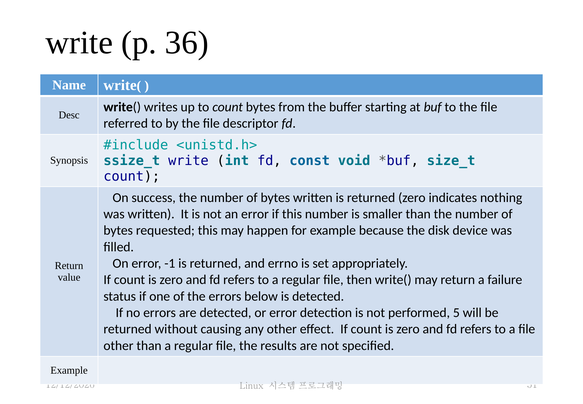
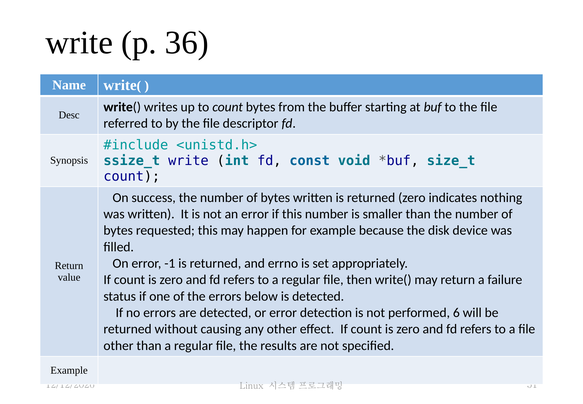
5: 5 -> 6 (456, 312)
